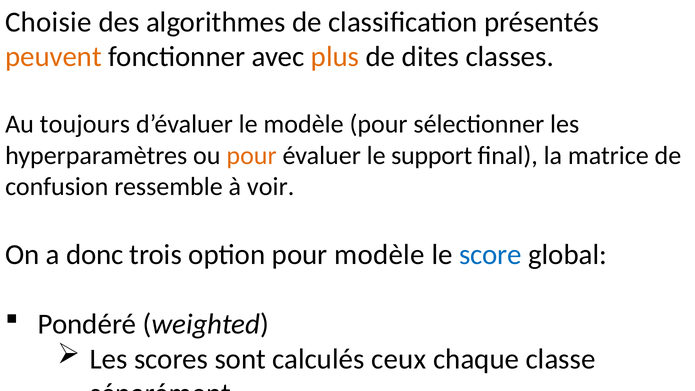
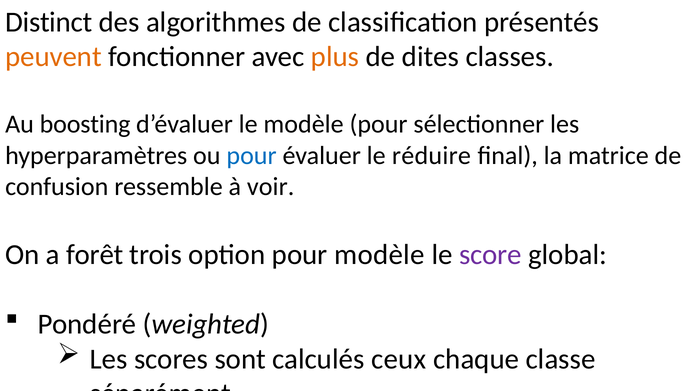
Choisie: Choisie -> Distinct (49, 22)
toujours: toujours -> boosting (85, 124)
pour colour: orange -> blue (252, 156)
support: support -> réduire (431, 156)
donc: donc -> forêt (95, 255)
score colour: blue -> purple (490, 255)
